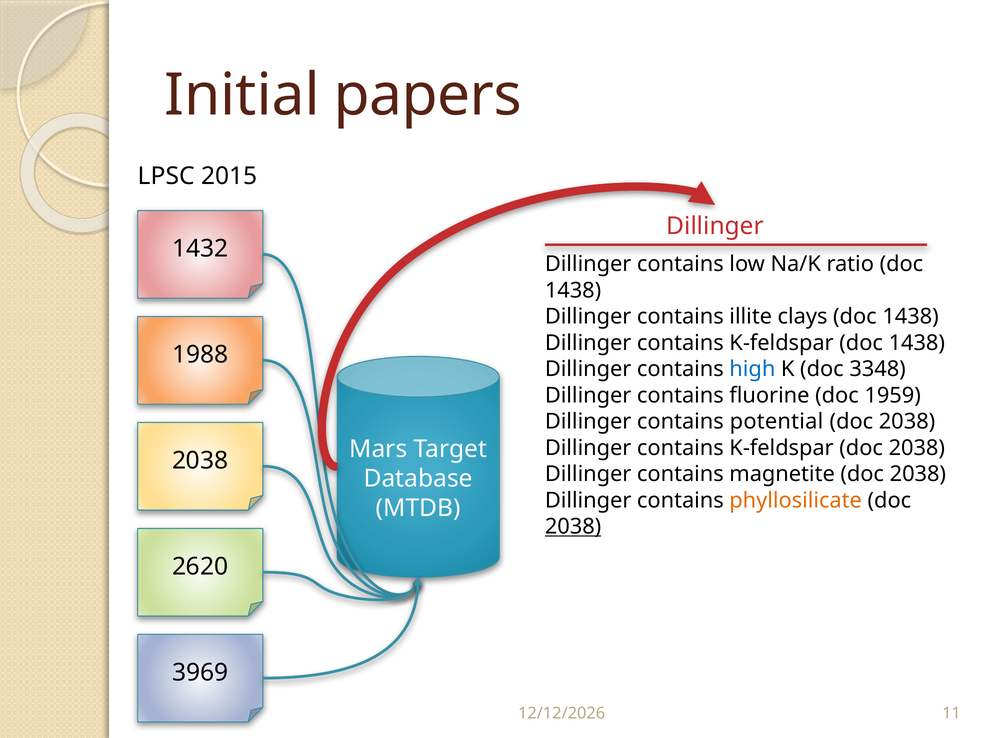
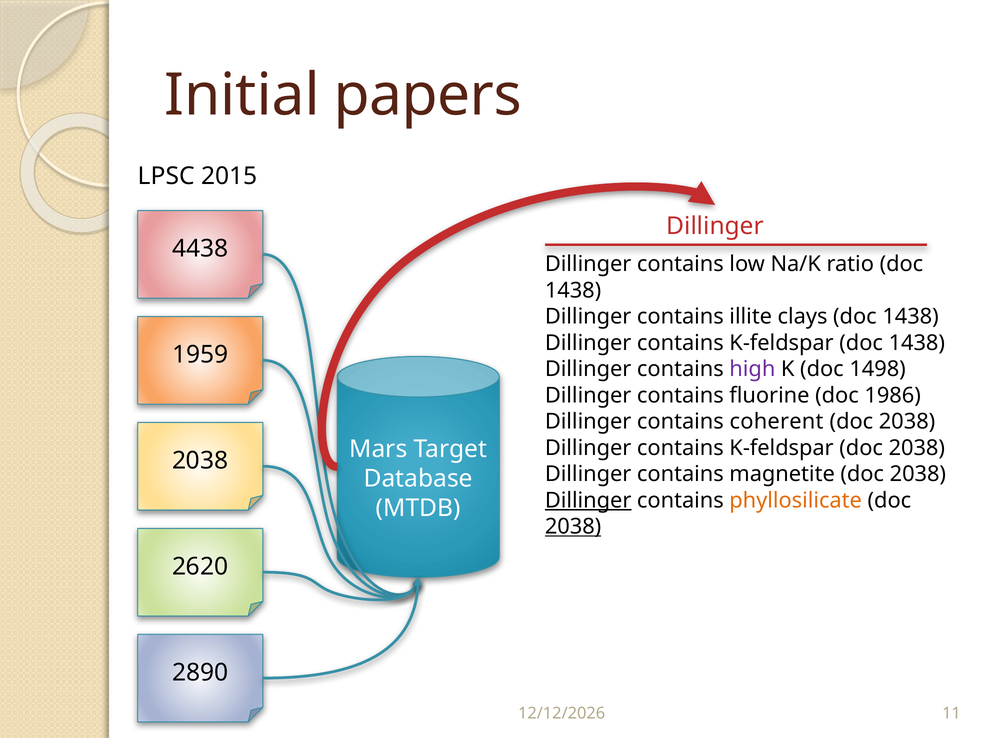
1432: 1432 -> 4438 (200, 249)
1988: 1988 -> 1959 (200, 355)
high colour: blue -> purple (752, 369)
3348: 3348 -> 1498 (878, 369)
1959: 1959 -> 1986 (893, 395)
potential: potential -> coherent (777, 422)
Dillinger underline: none -> present (588, 500)
3969: 3969 -> 2890 (200, 673)
